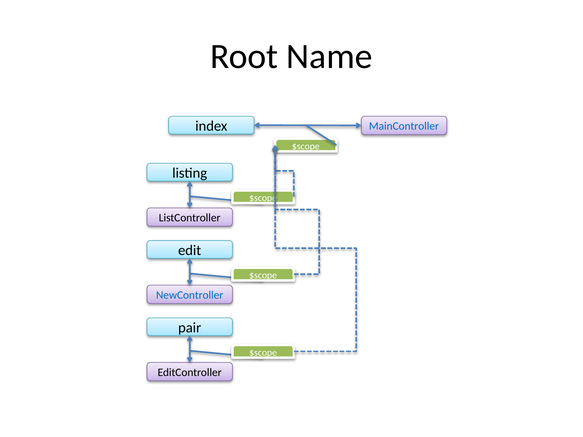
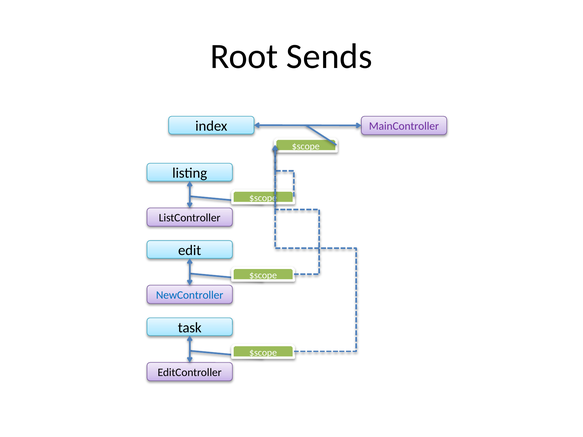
Name: Name -> Sends (329, 56)
MainController colour: blue -> purple (404, 126)
pair: pair -> task (190, 328)
